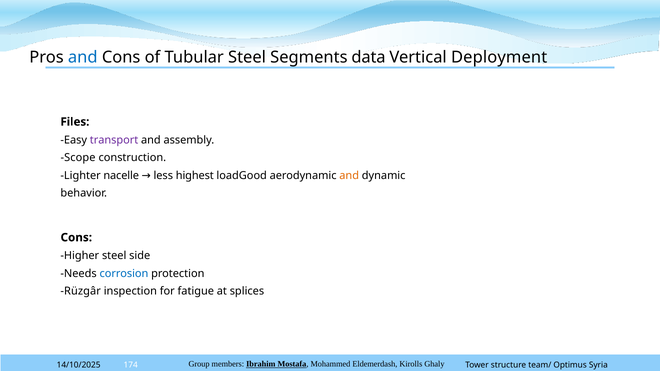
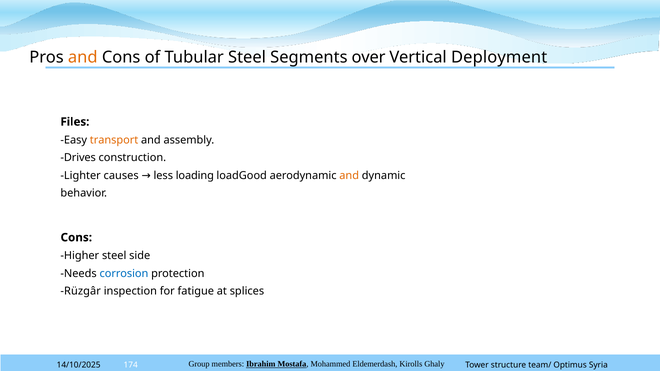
and colour: blue -> orange (83, 57)
data: data -> over (369, 57)
transport colour: purple -> orange (114, 140)
Scope: Scope -> Drives (78, 158)
nacelle: nacelle -> causes (121, 176)
highest: highest -> loading (195, 176)
